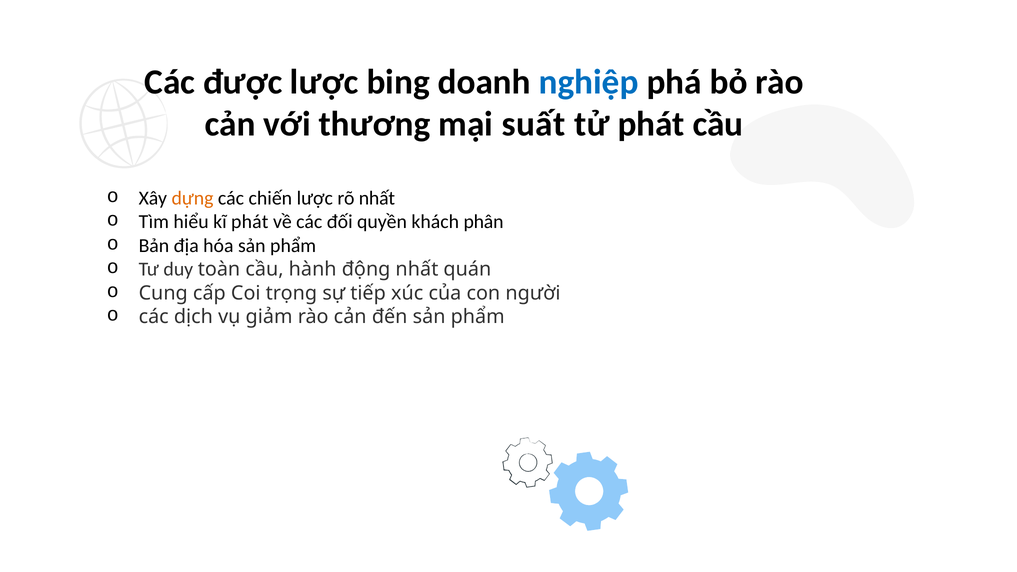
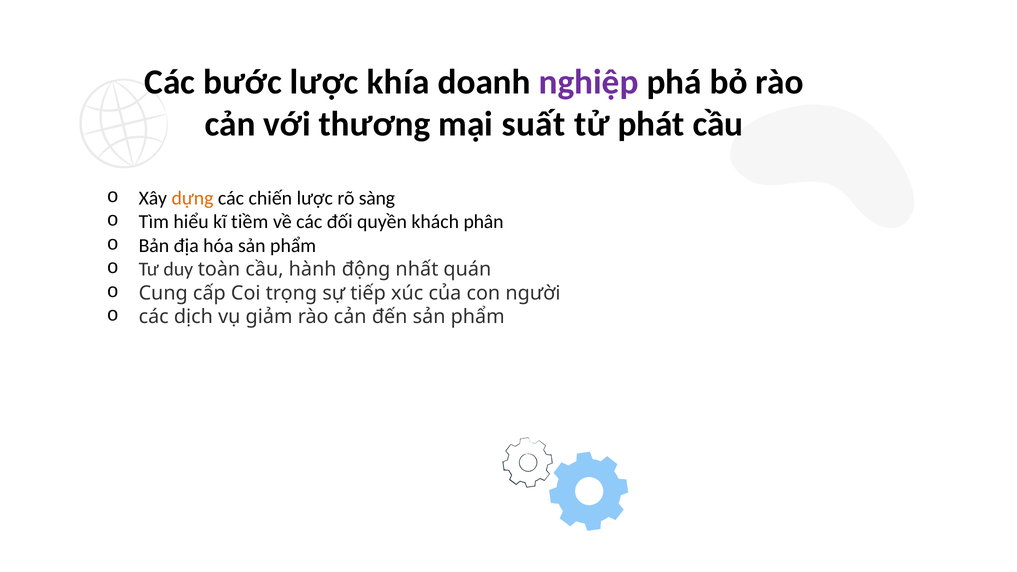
được: được -> bước (243, 82)
bing: bing -> khía (398, 82)
nghiệp colour: blue -> purple (589, 82)
rõ nhất: nhất -> sàng (377, 198)
kĩ phát: phát -> tiềm (250, 222)
